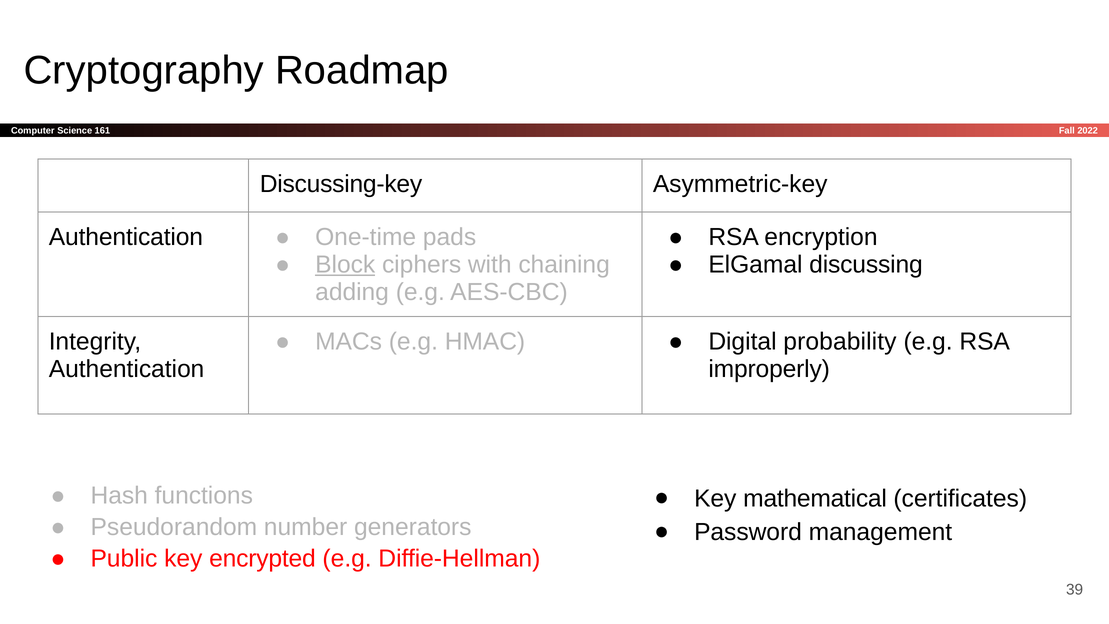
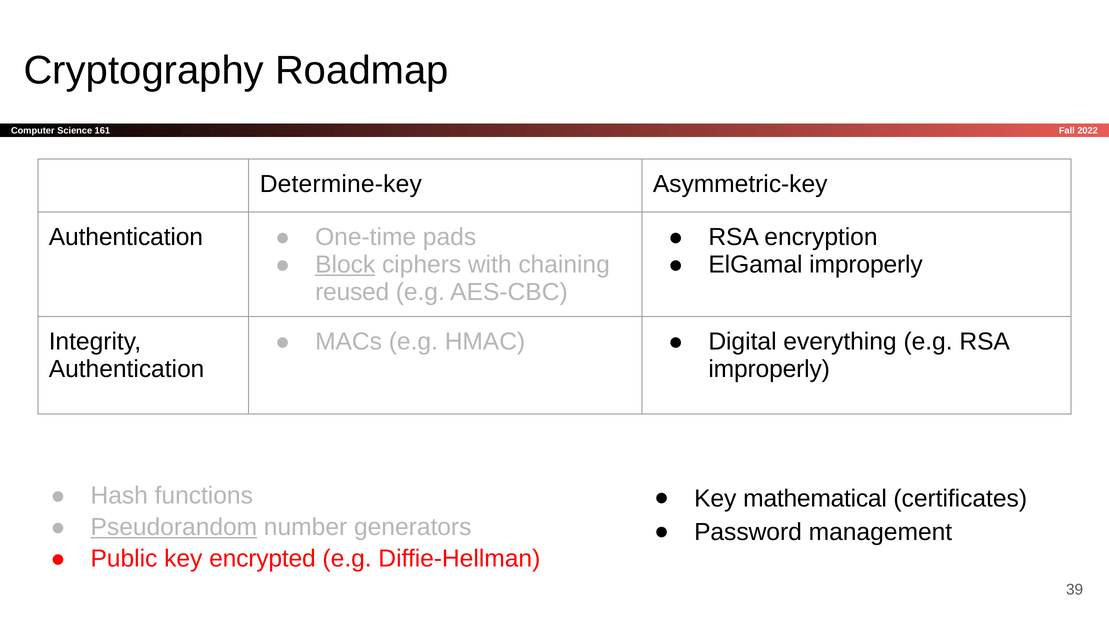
Discussing-key: Discussing-key -> Determine-key (341, 184)
ElGamal discussing: discussing -> improperly (866, 265)
adding: adding -> reused (352, 292)
probability: probability -> everything (840, 342)
Pseudorandom underline: none -> present (174, 527)
